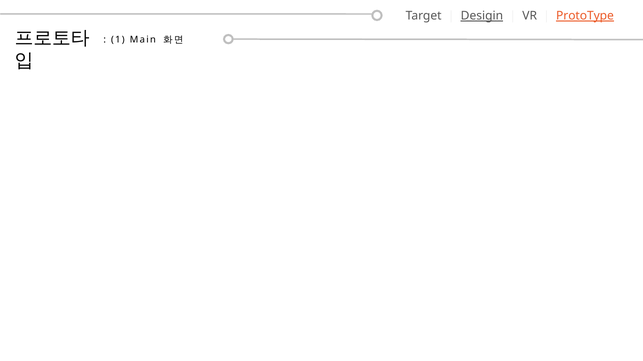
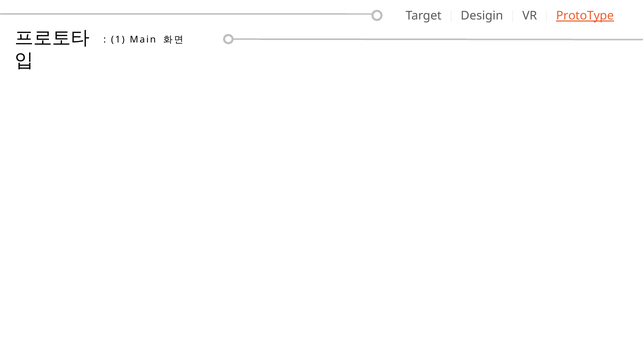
Desigin underline: present -> none (482, 16)
